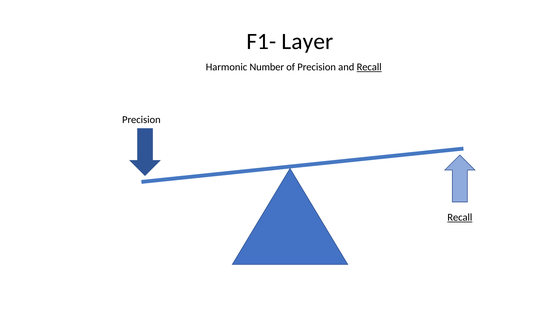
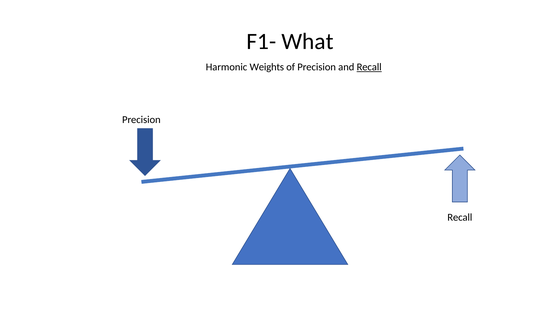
Layer: Layer -> What (307, 41)
Number: Number -> Weights (267, 67)
Recall underline: present -> none (460, 217)
